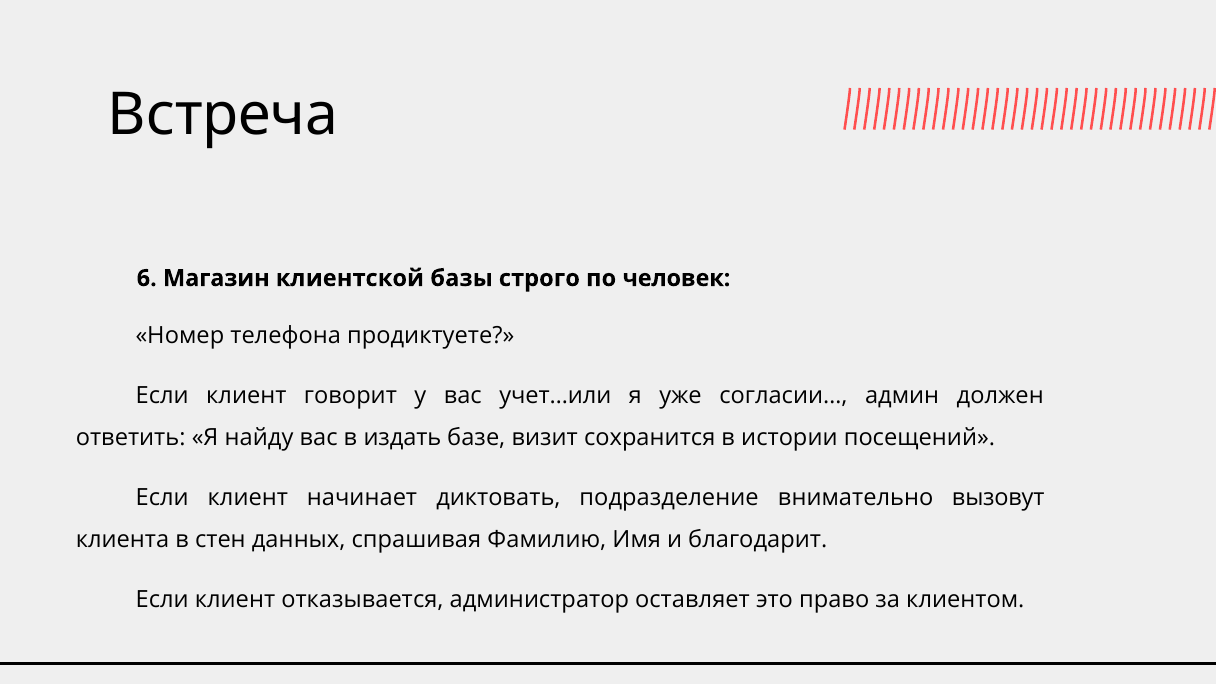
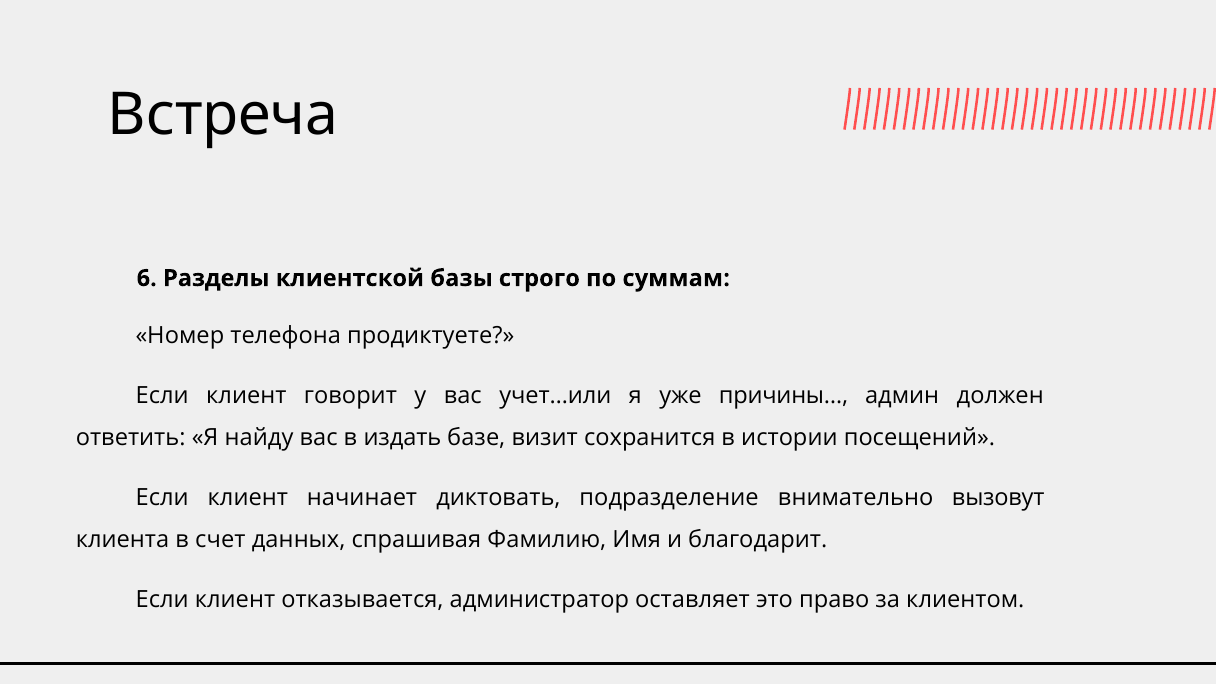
Магазин: Магазин -> Разделы (216, 278)
человек: человек -> суммам (676, 278)
согласии…: согласии… -> причины… (784, 395)
стен: стен -> счет (220, 540)
